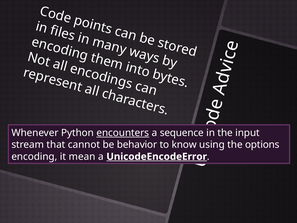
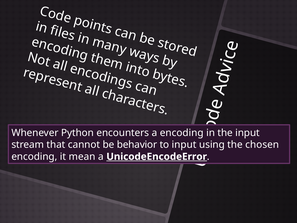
encounters underline: present -> none (123, 133)
a sequence: sequence -> encoding (182, 133)
to know: know -> input (184, 145)
options: options -> chosen (262, 145)
